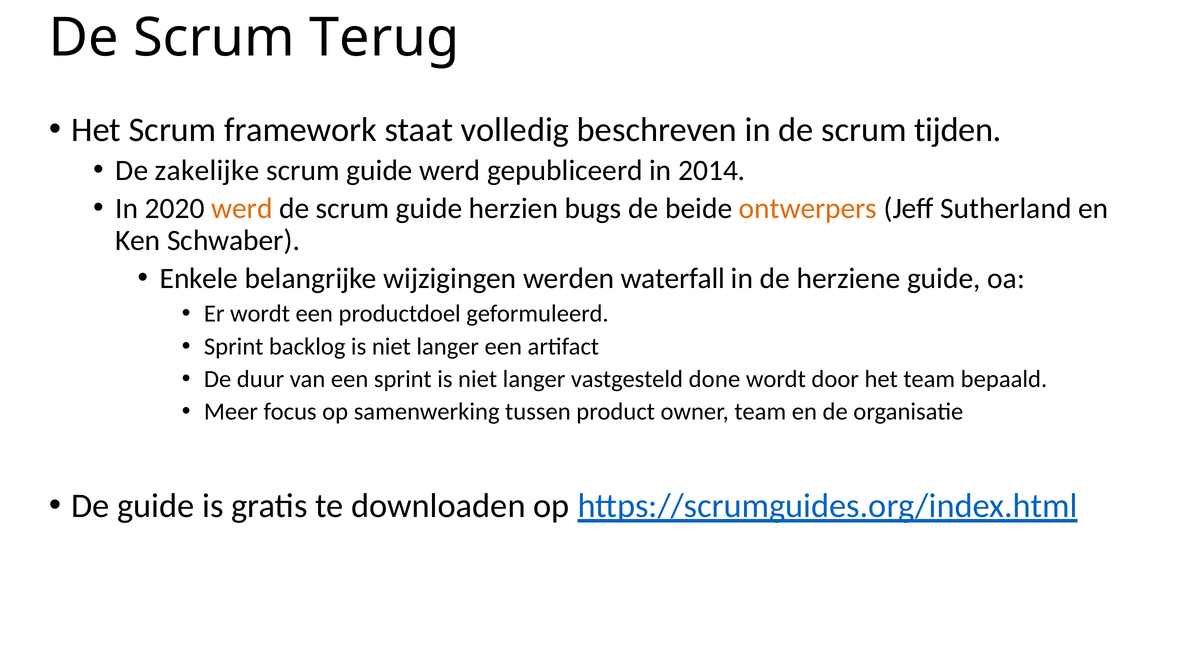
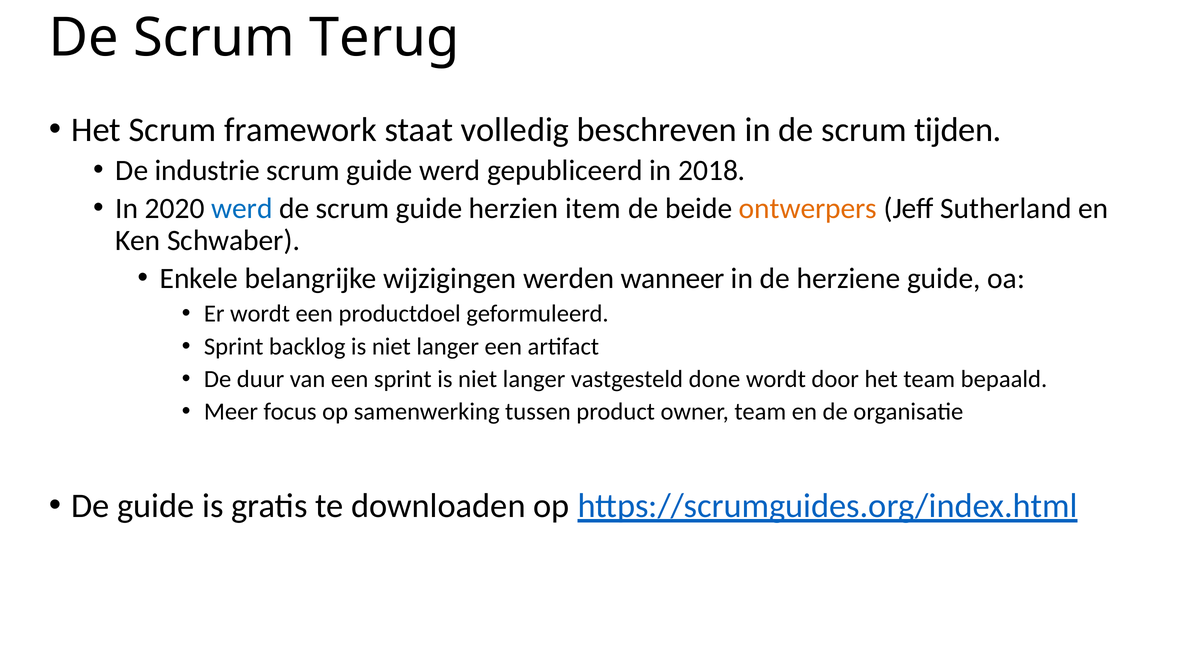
zakelijke: zakelijke -> industrie (207, 171)
2014: 2014 -> 2018 (712, 171)
werd colour: orange -> blue (242, 209)
bugs: bugs -> item (593, 209)
waterfall: waterfall -> wanneer (673, 278)
